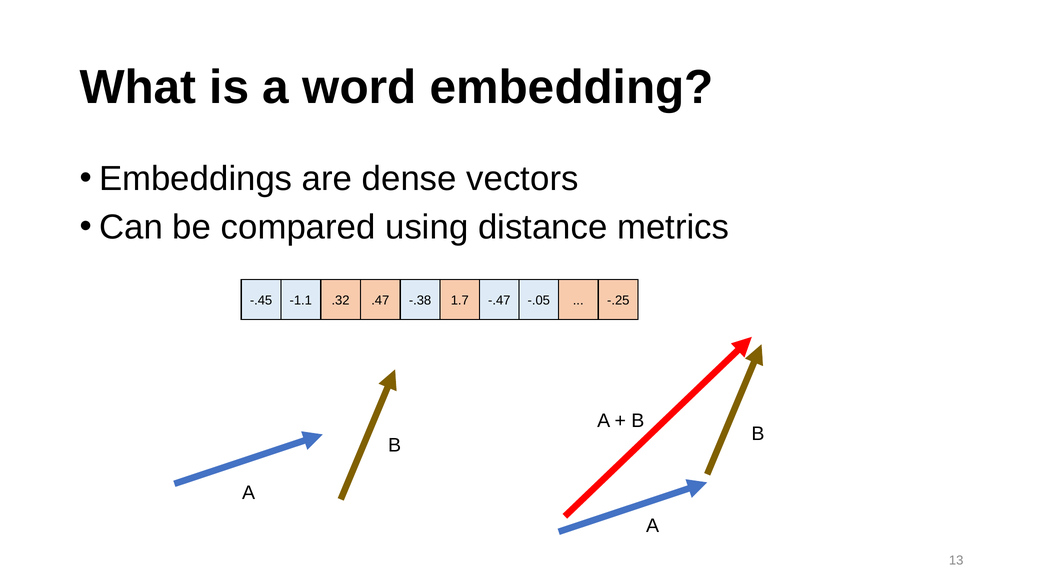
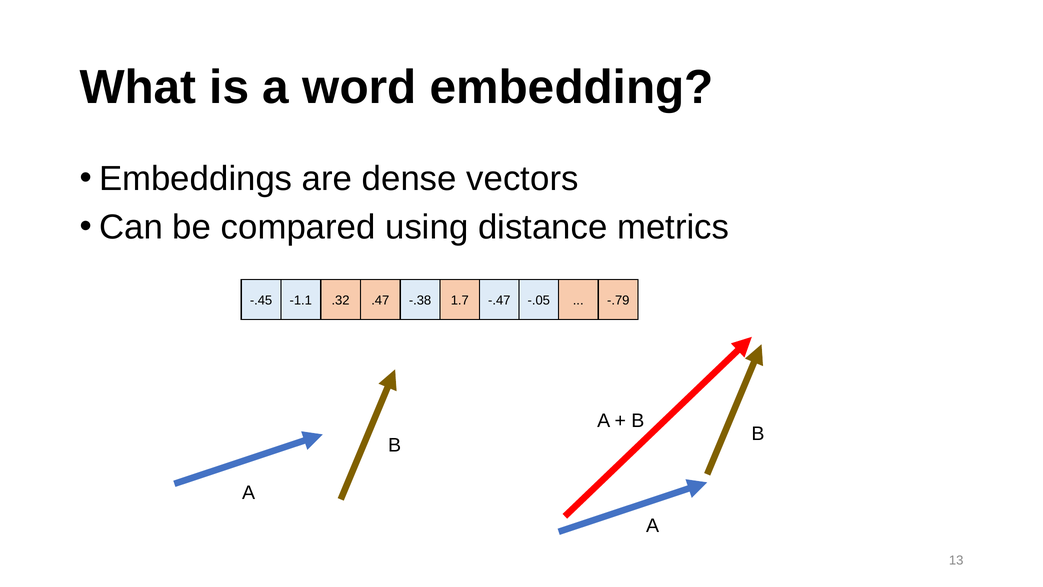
-.25: -.25 -> -.79 (618, 300)
